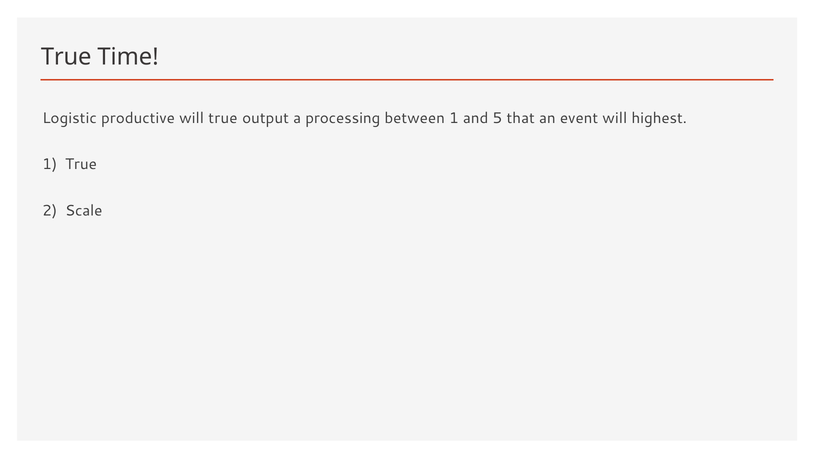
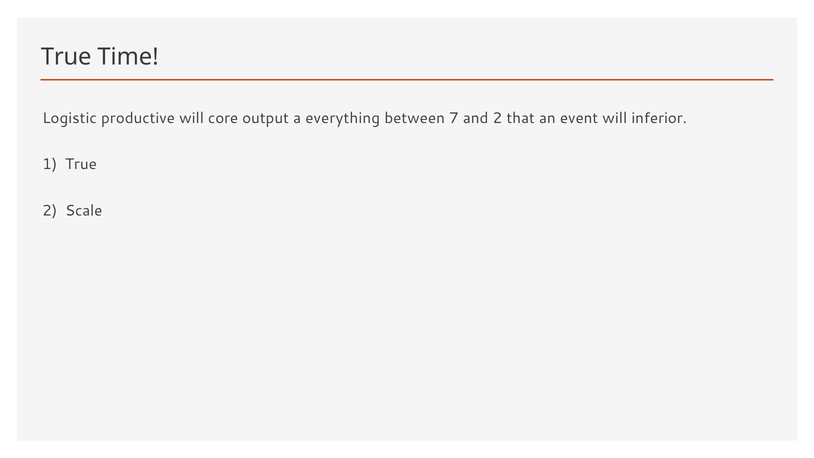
will true: true -> core (223, 118)
processing: processing -> everything (343, 118)
between 1: 1 -> 7 (454, 118)
and 5: 5 -> 2 (497, 118)
highest: highest -> inferior (659, 118)
